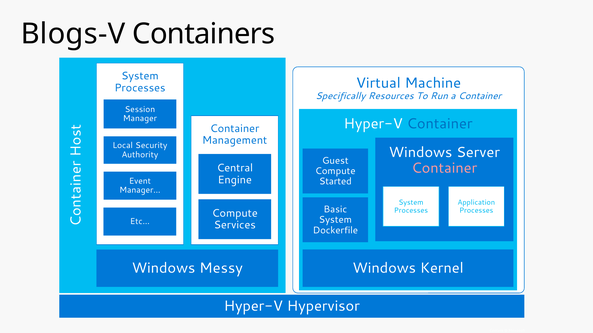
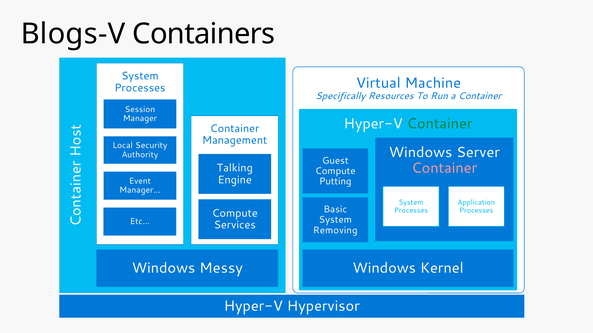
Container colour: blue -> green (440, 124)
Central: Central -> Talking (235, 168)
Started: Started -> Putting (335, 182)
Dockerfile: Dockerfile -> Removing (335, 231)
